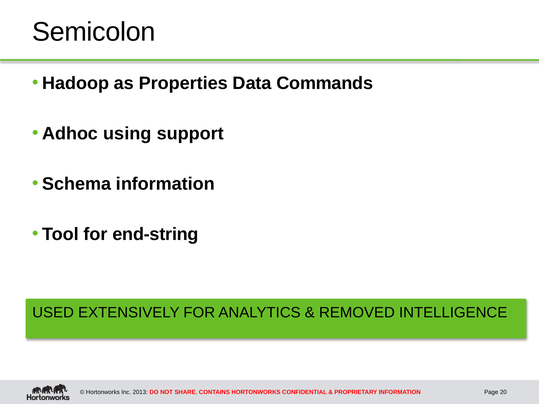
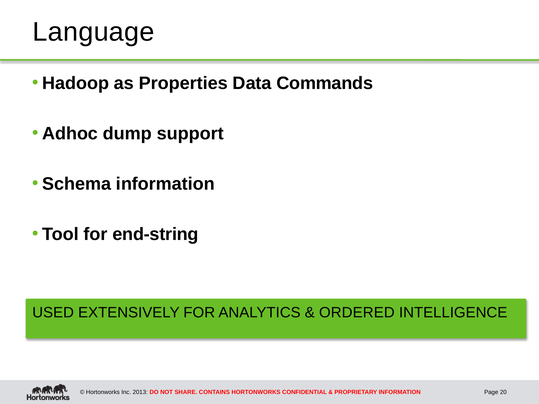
Semicolon: Semicolon -> Language (94, 32)
using: using -> dump (127, 134)
REMOVED: REMOVED -> ORDERED (357, 313)
